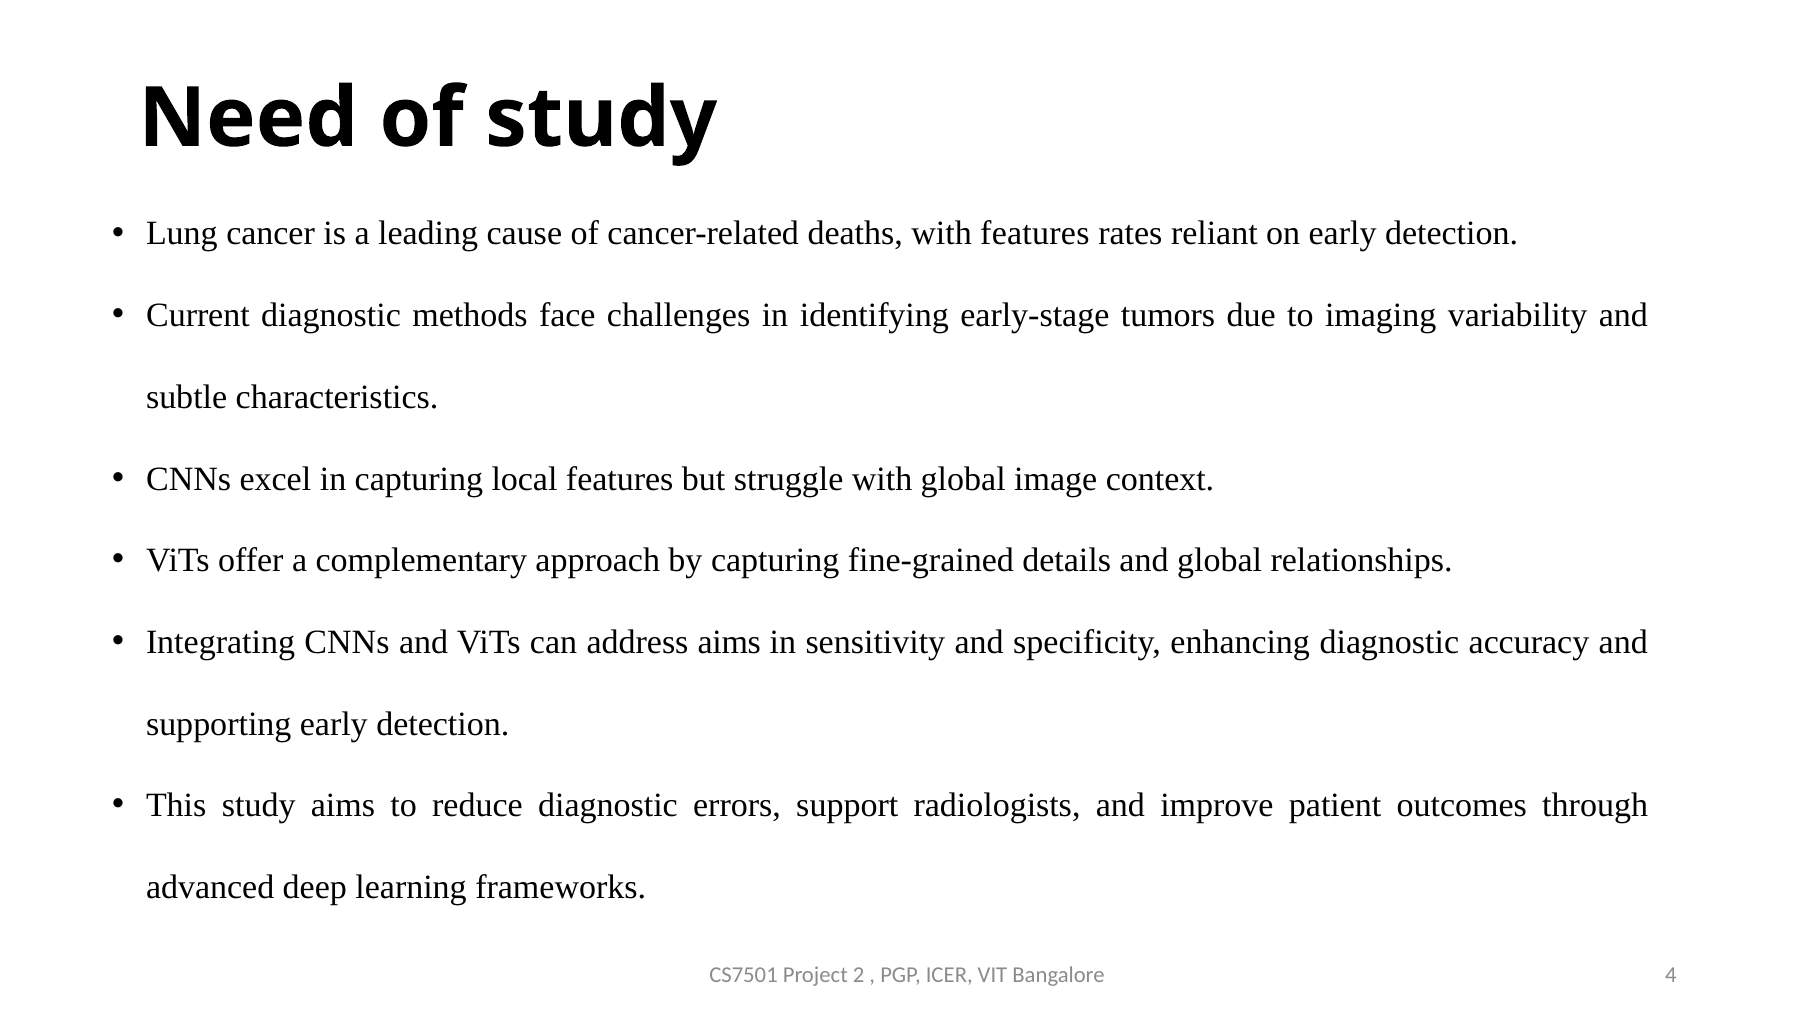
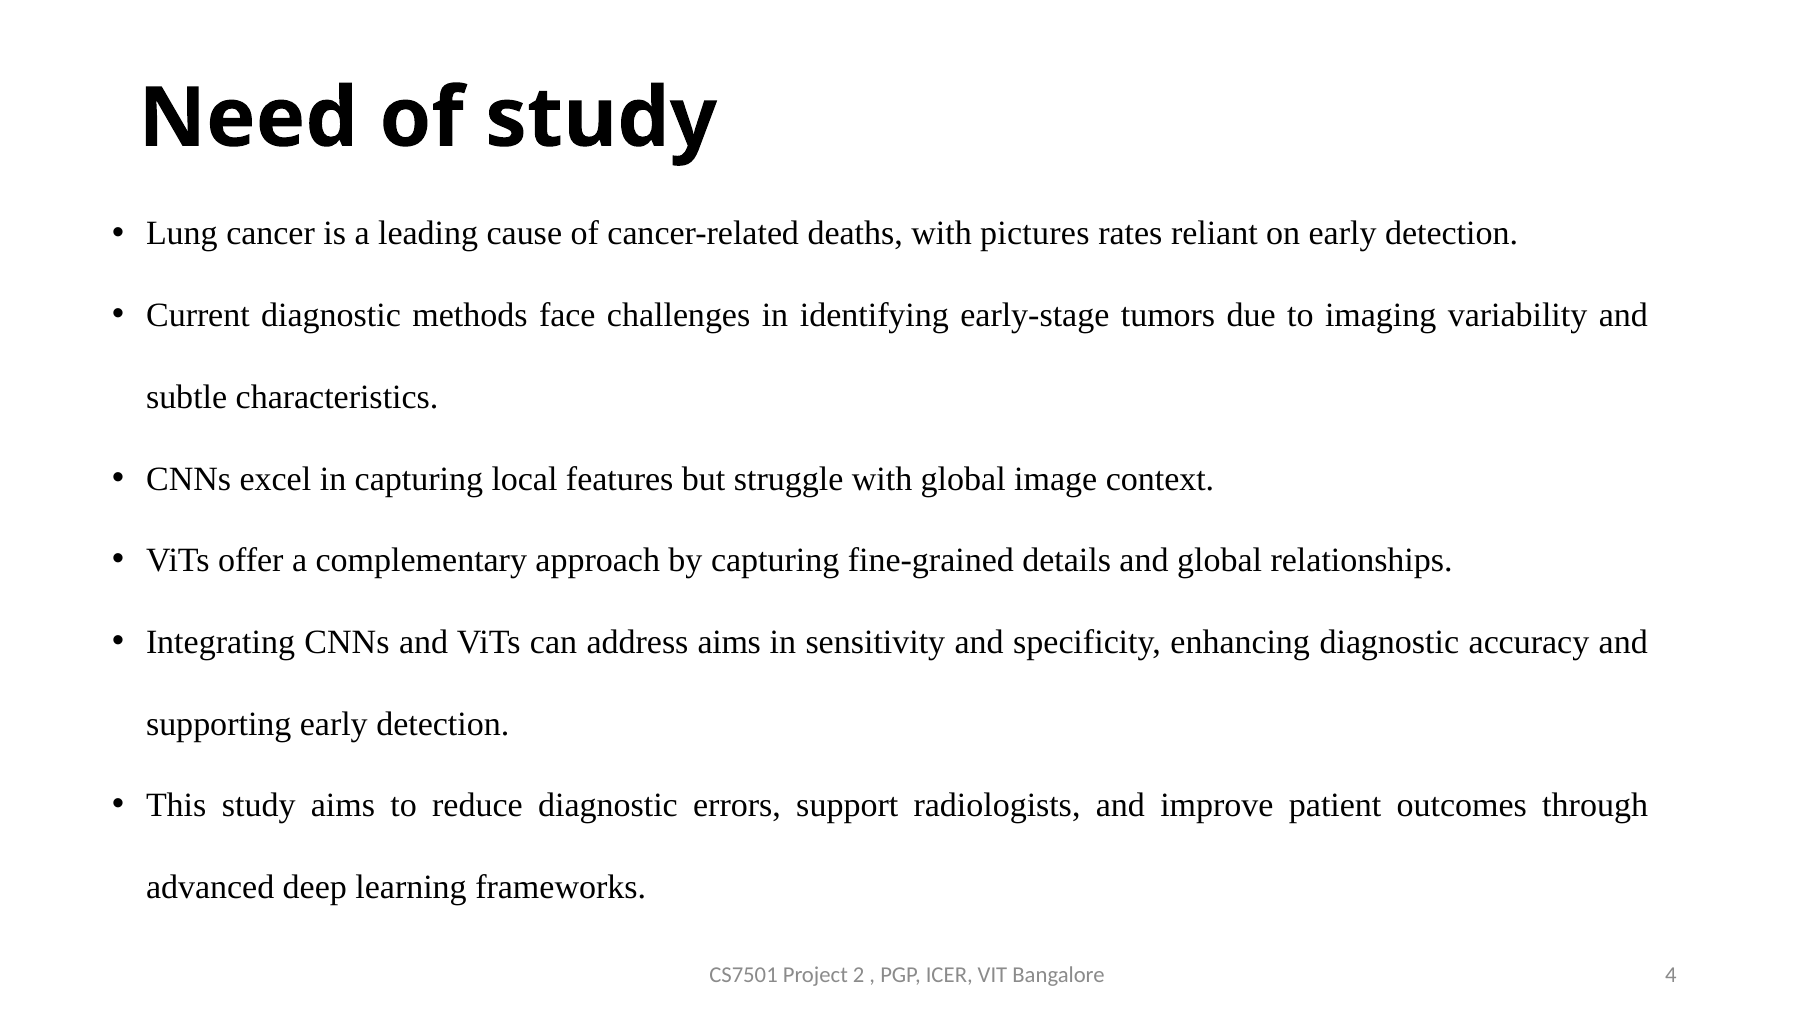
with features: features -> pictures (1035, 234)
